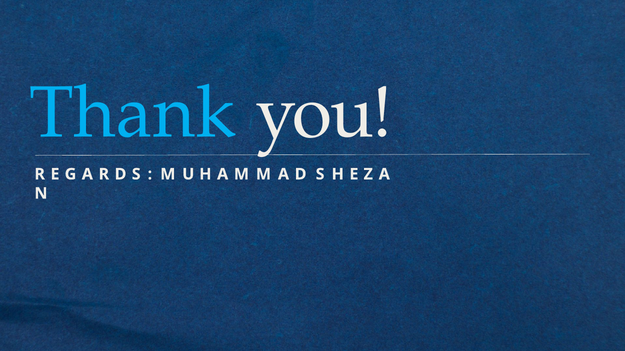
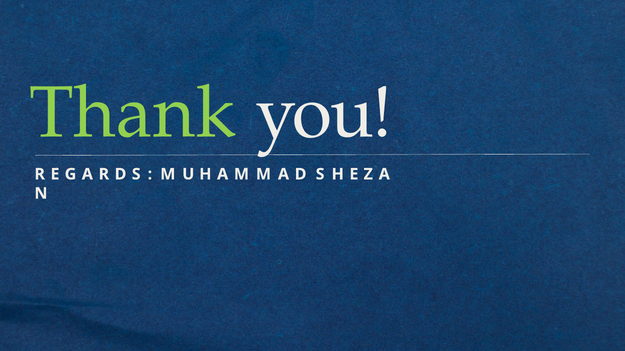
Thank colour: light blue -> light green (133, 113)
